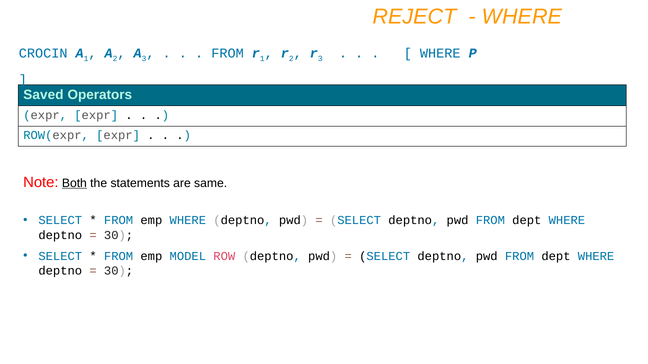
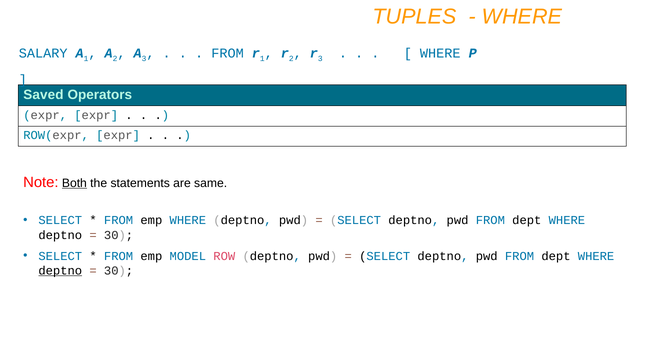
REJECT: REJECT -> TUPLES (414, 17)
CROCIN: CROCIN -> SALARY (43, 53)
deptno underline: none -> present (60, 271)
